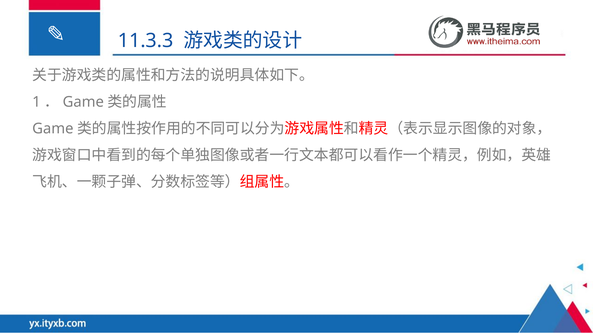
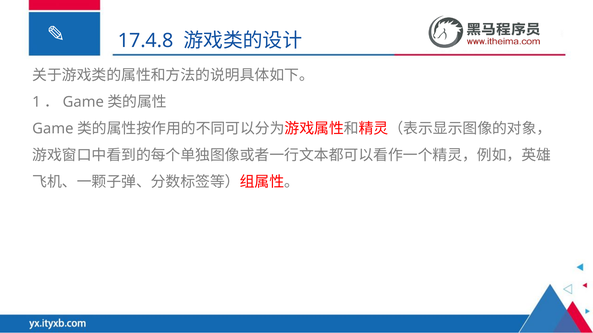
11.3.3: 11.3.3 -> 17.4.8 (146, 41)
